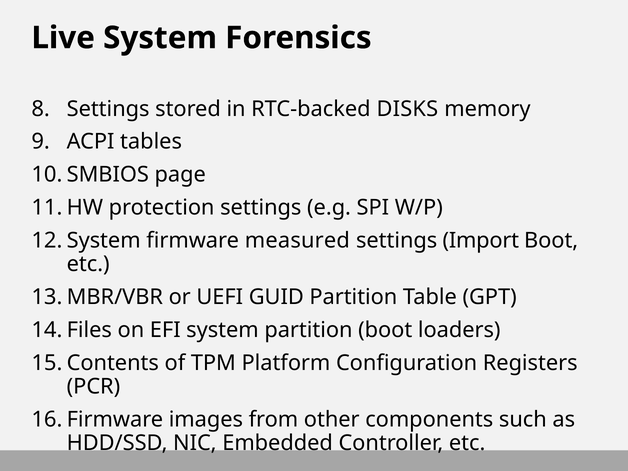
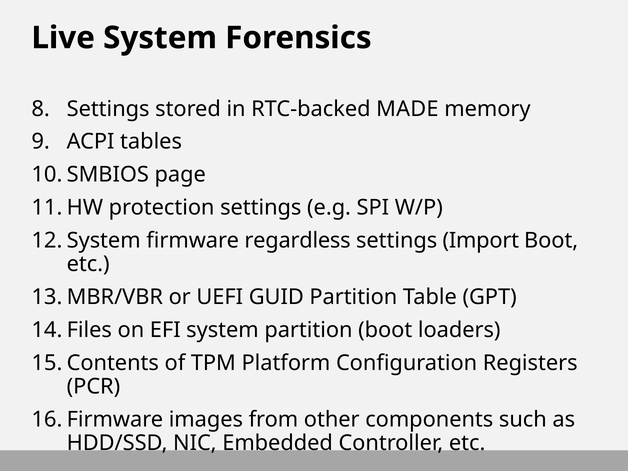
DISKS: DISKS -> MADE (407, 109)
measured: measured -> regardless (298, 241)
